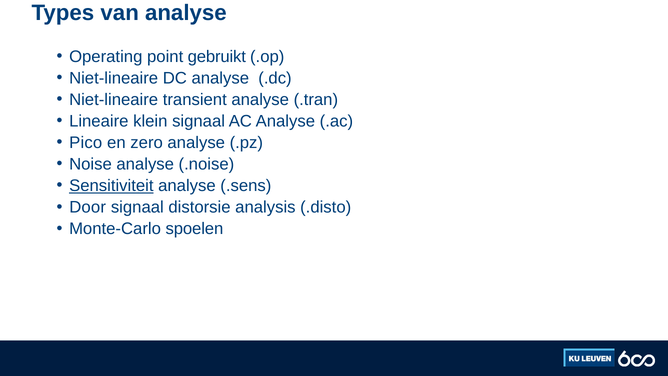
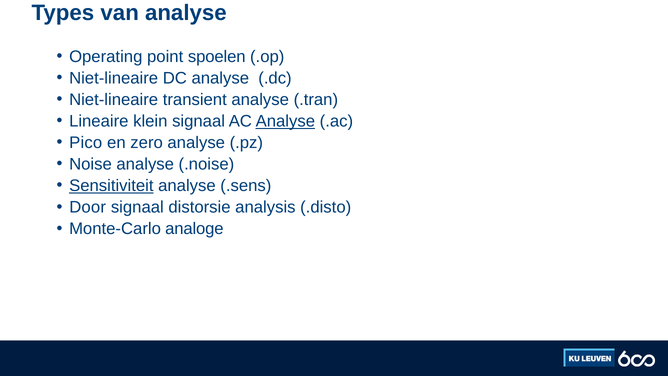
gebruikt: gebruikt -> spoelen (217, 57)
Analyse underline: none -> present (285, 121)
spoelen: spoelen -> analoge (194, 229)
